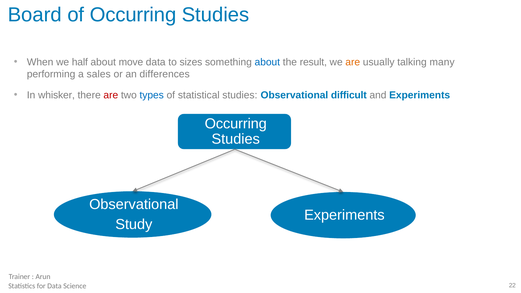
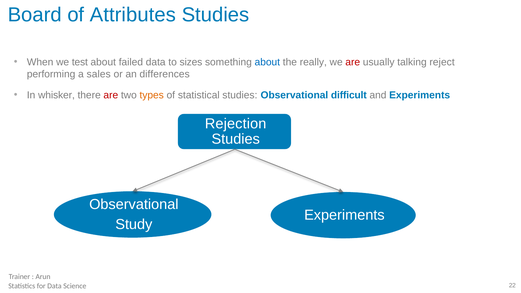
of Occurring: Occurring -> Attributes (133, 15)
half: half -> test (80, 62)
move: move -> failed (131, 62)
result: result -> really (313, 62)
are colour: orange -> red (353, 62)
many: many -> reject (442, 62)
types colour: blue -> orange (152, 95)
Occurring: Occurring -> Rejection (236, 124)
